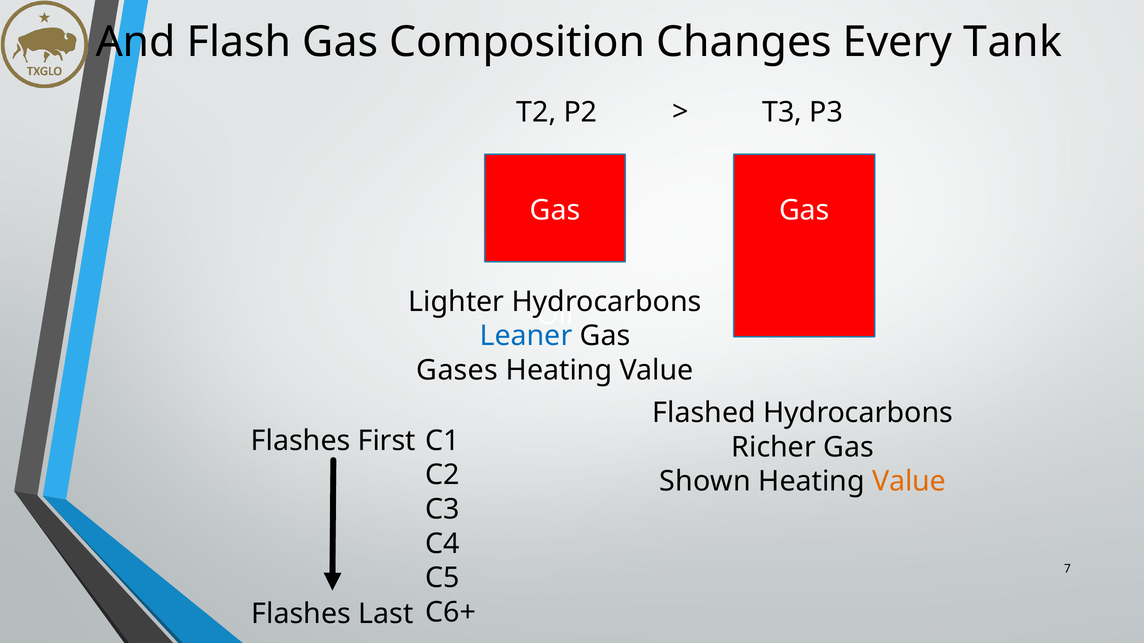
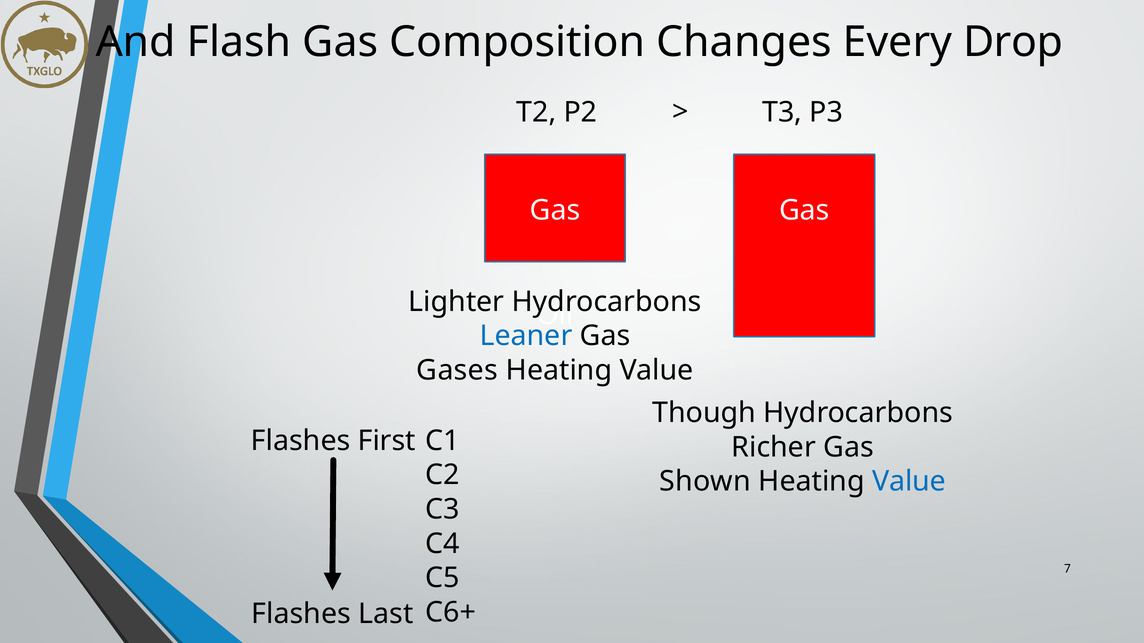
Tank: Tank -> Drop (1013, 42)
Flashed: Flashed -> Though (704, 413)
Value colour: orange -> blue (909, 482)
